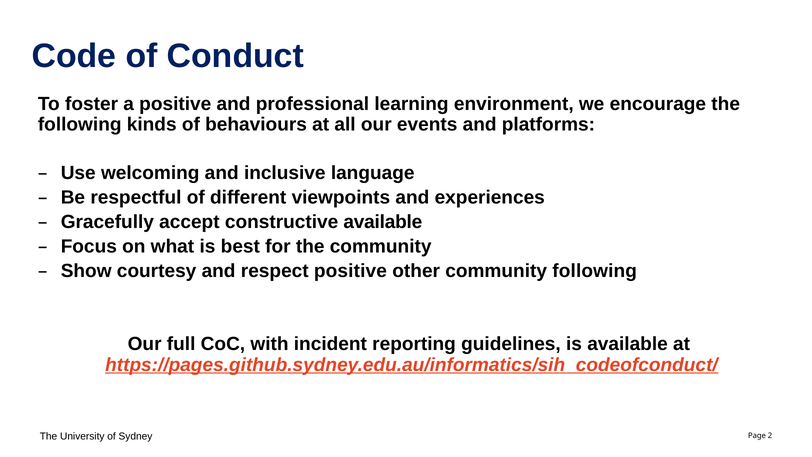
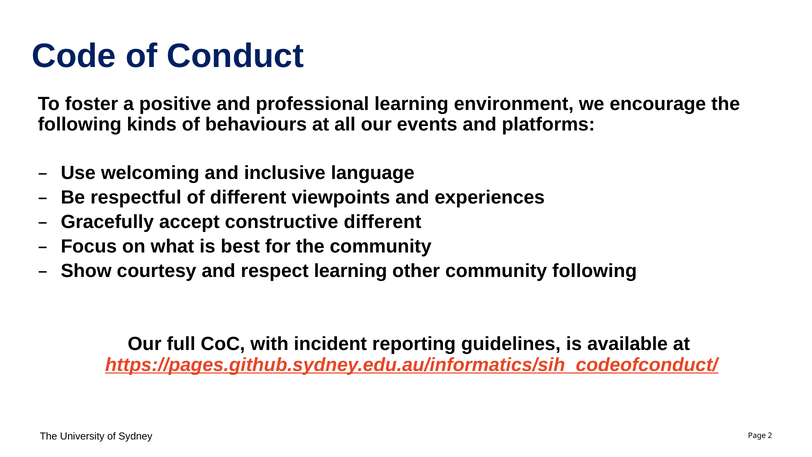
constructive available: available -> different (383, 222)
respect positive: positive -> learning (351, 271)
